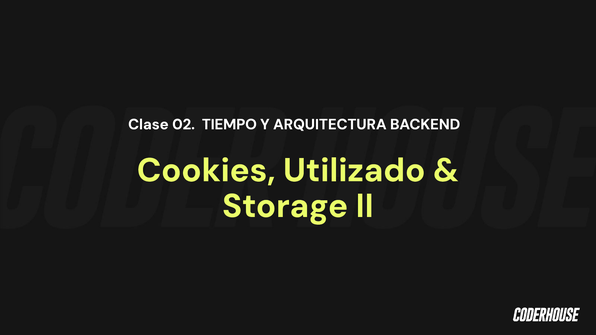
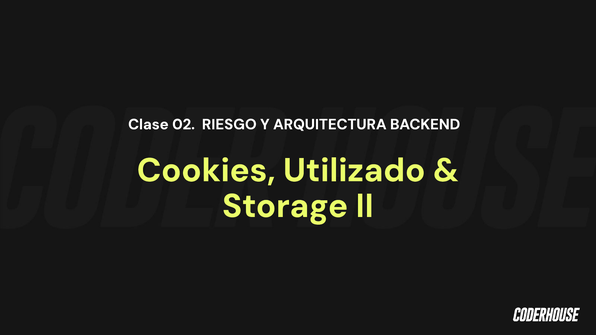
TIEMPO: TIEMPO -> RIESGO (229, 124)
